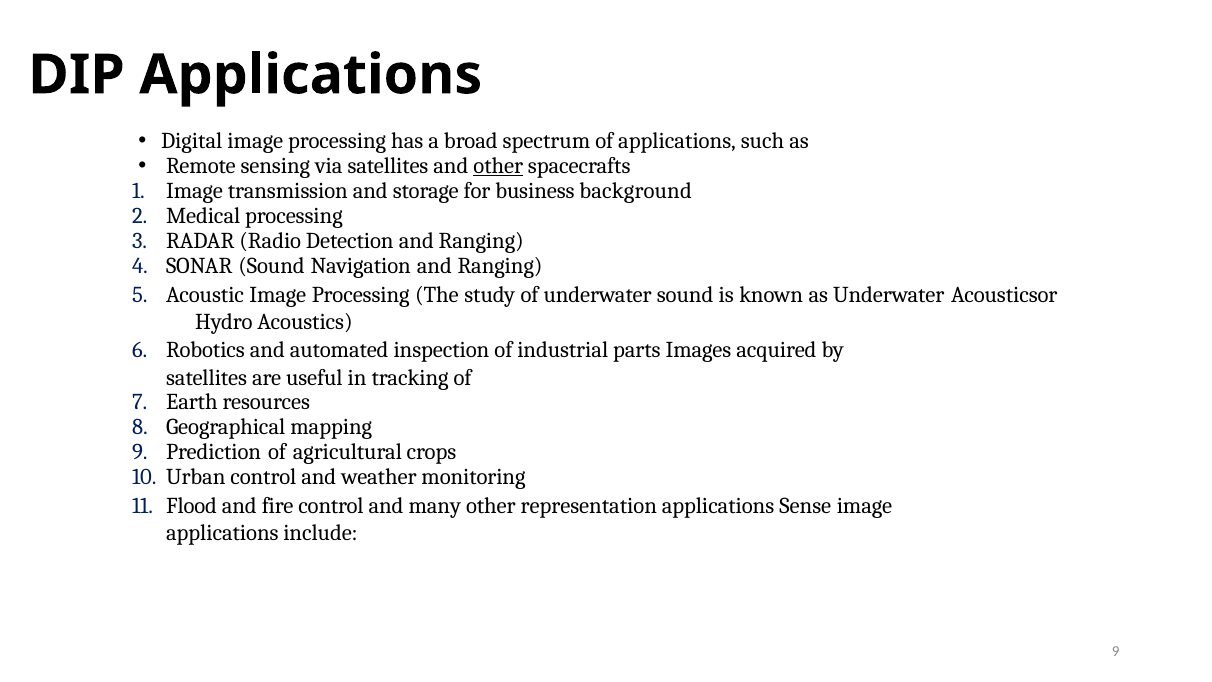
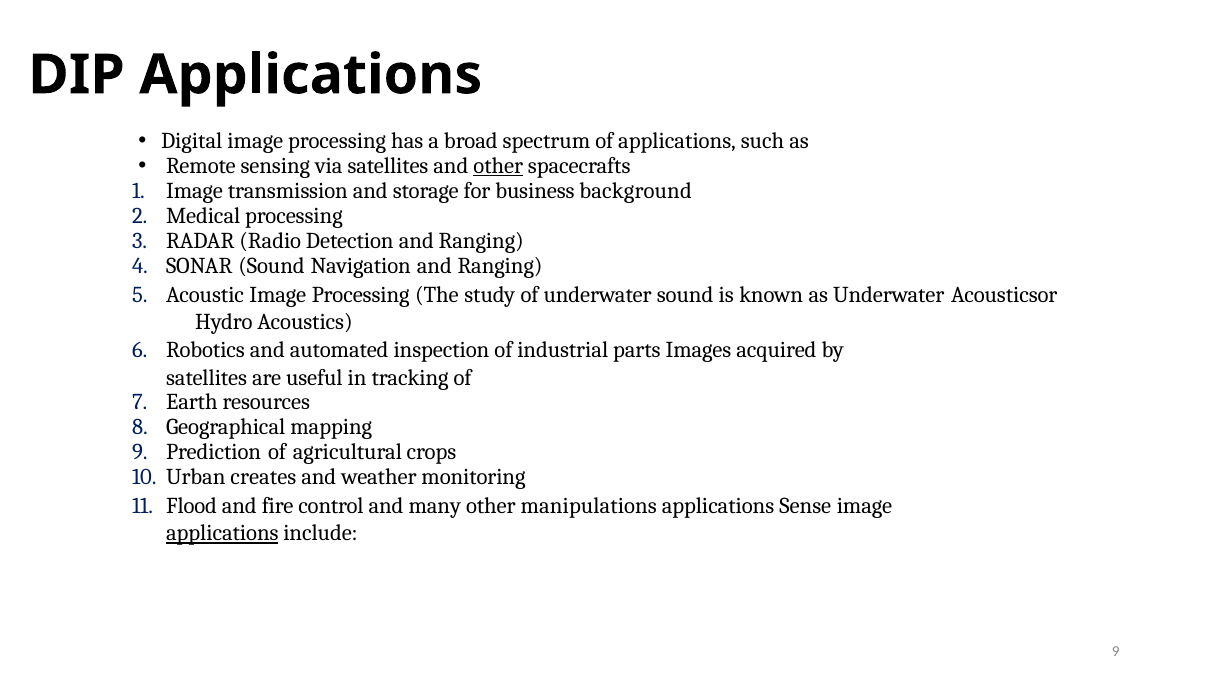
Urban control: control -> creates (263, 477)
representation: representation -> manipulations (589, 505)
applications underline: none -> present (222, 533)
